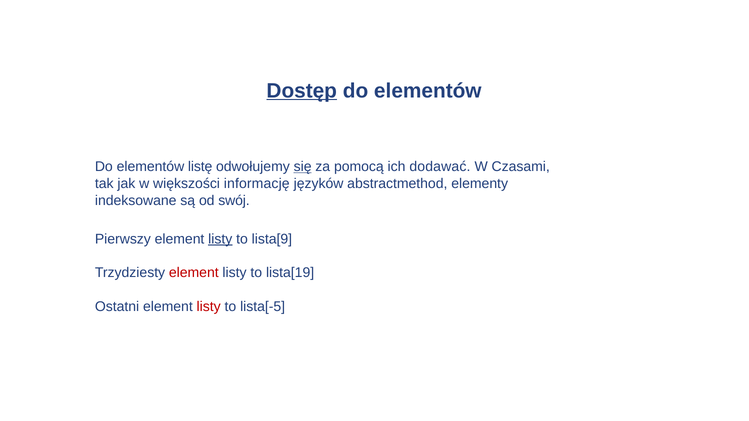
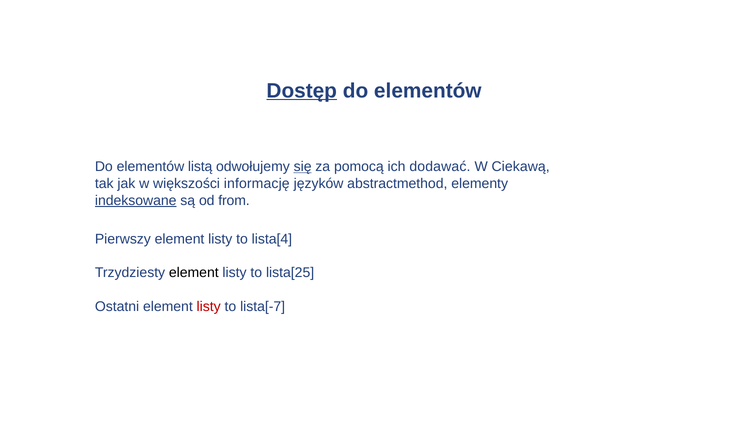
listę: listę -> listą (200, 167)
Czasami: Czasami -> Ciekawą (521, 167)
indeksowane underline: none -> present (136, 201)
swój: swój -> from (234, 201)
listy underline: present -> none (220, 239)
lista[9: lista[9 -> lista[4 (272, 239)
element colour: red -> black (194, 273)
lista[19: lista[19 -> lista[25 (290, 273)
lista[-5: lista[-5 -> lista[-7 (263, 307)
